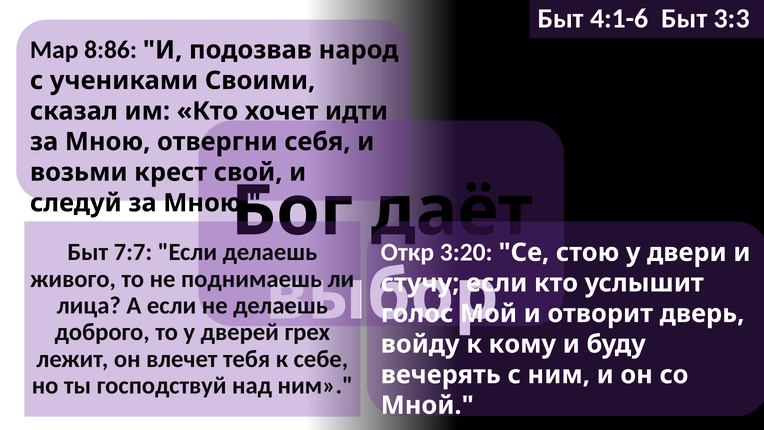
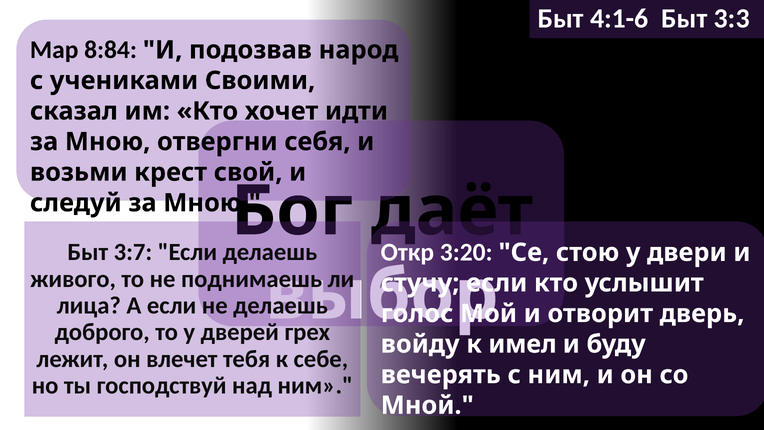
8:86: 8:86 -> 8:84 (111, 50)
7:7: 7:7 -> 3:7 (133, 252)
кому: кому -> имел (522, 344)
